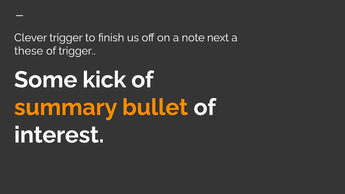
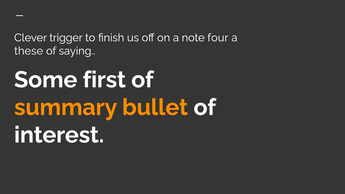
next: next -> four (218, 38)
of trigger: trigger -> saying (77, 51)
kick: kick -> first (104, 80)
